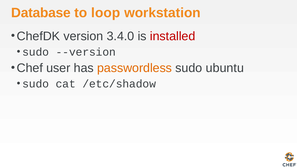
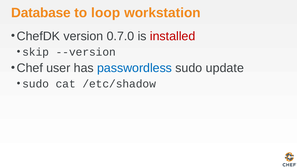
3.4.0: 3.4.0 -> 0.7.0 (120, 36)
sudo: sudo -> skip (36, 52)
passwordless colour: orange -> blue (135, 68)
ubuntu: ubuntu -> update (225, 68)
